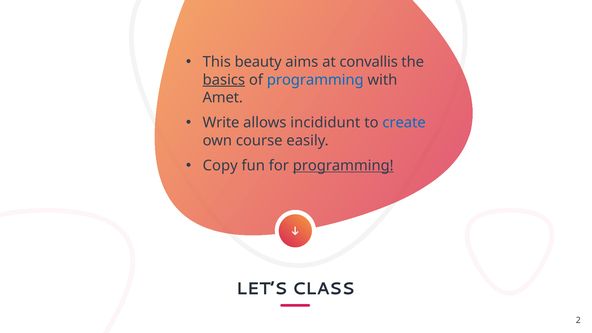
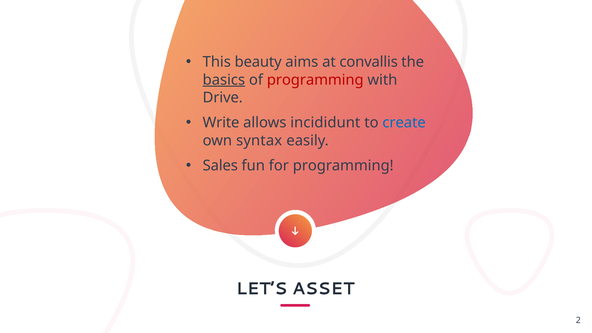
programming colour: blue -> red (315, 80)
Amet: Amet -> Drive (223, 98)
course: course -> syntax (259, 140)
Copy: Copy -> Sales (220, 166)
programming underline: present -> none (343, 166)
CLASS: CLASS -> ASSET (323, 289)
